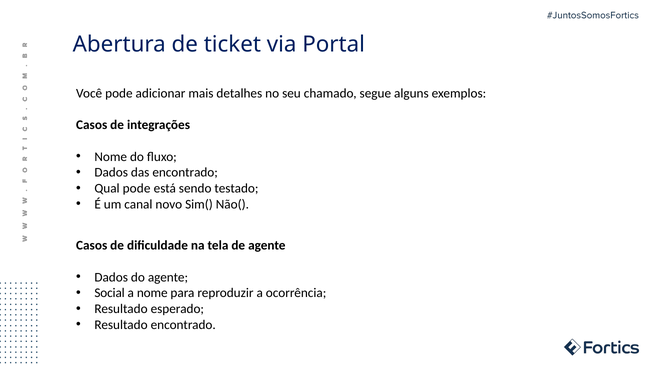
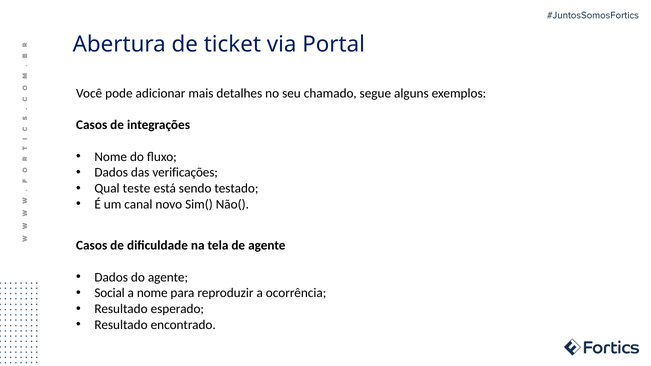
das encontrado: encontrado -> verificações (185, 173)
Qual pode: pode -> teste (137, 188)
